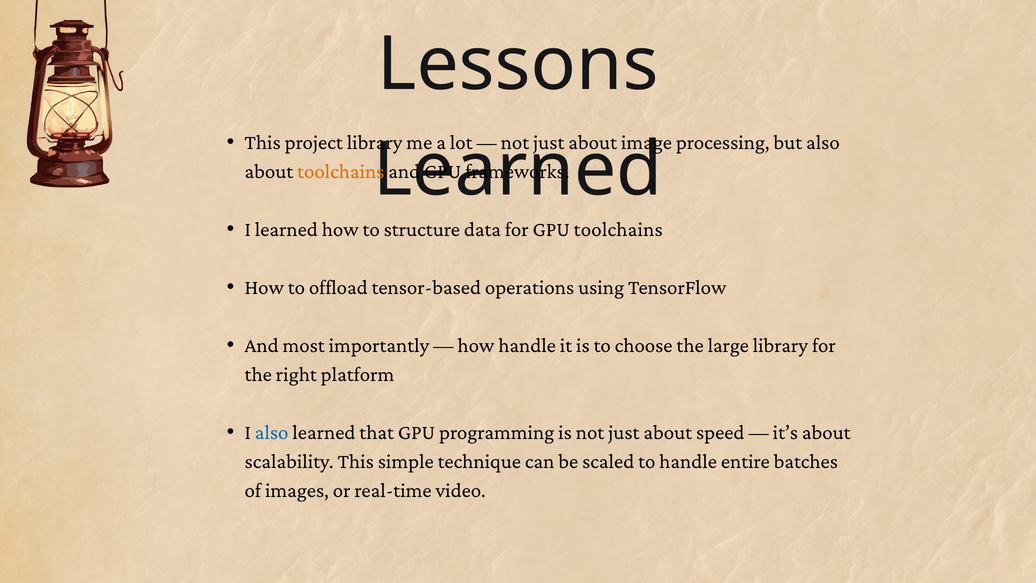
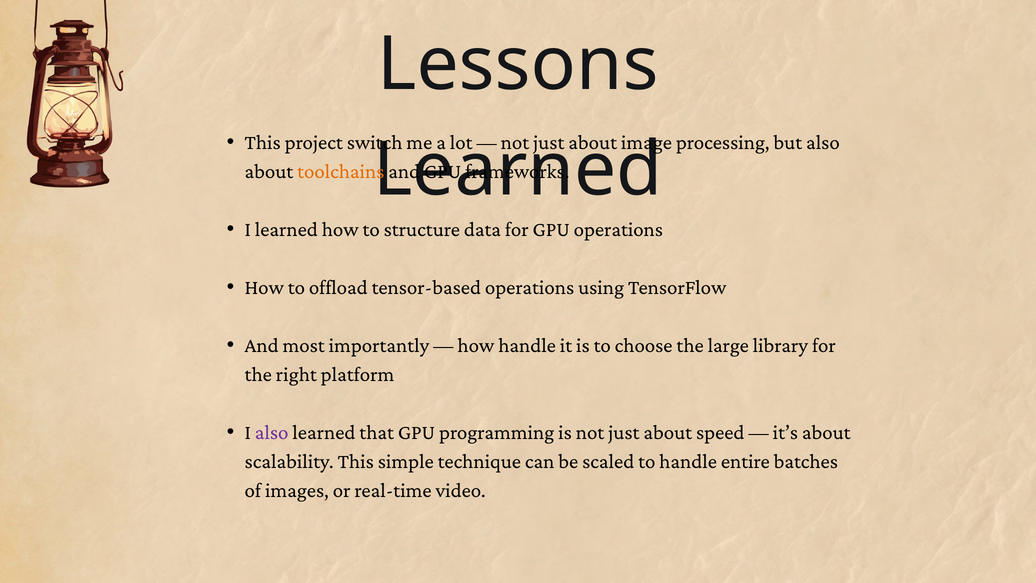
project library: library -> switch (375, 142)
GPU toolchains: toolchains -> operations (618, 229)
also colour: blue -> purple (272, 432)
